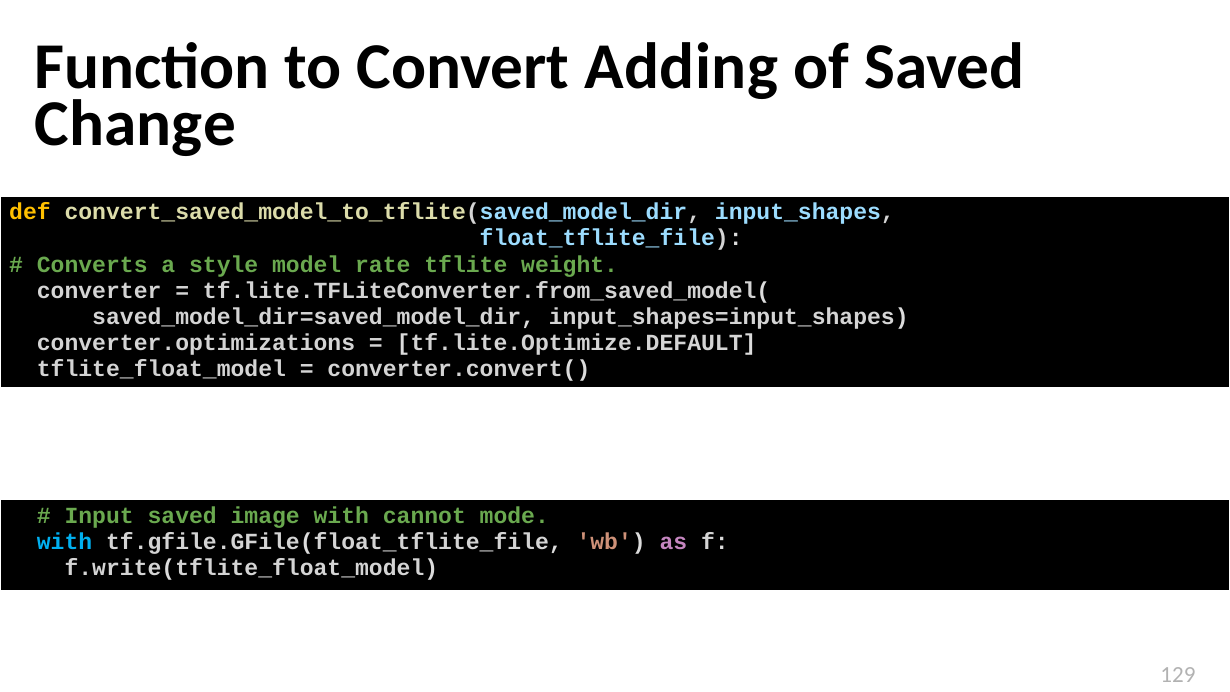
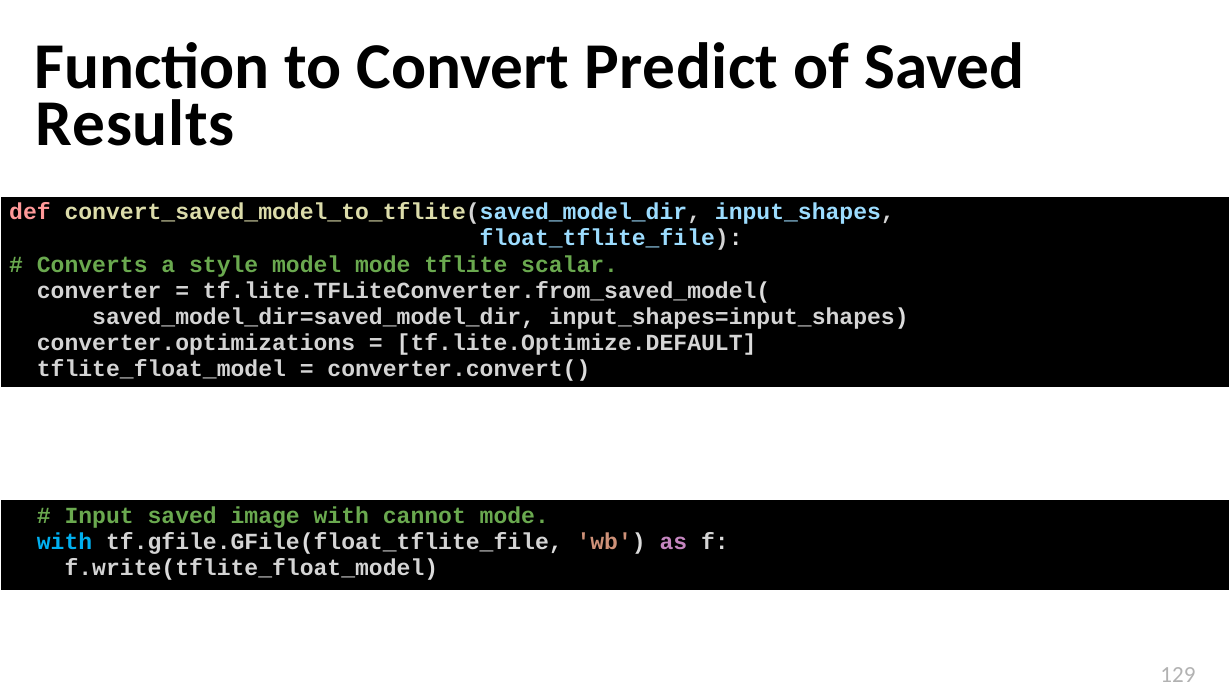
Adding: Adding -> Predict (681, 67)
Change: Change -> Results (135, 124)
def colour: yellow -> pink (30, 212)
model rate: rate -> mode (383, 264)
weight: weight -> scalar (570, 264)
